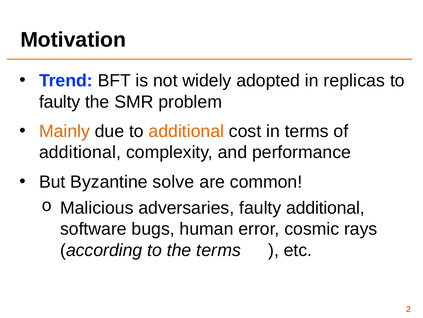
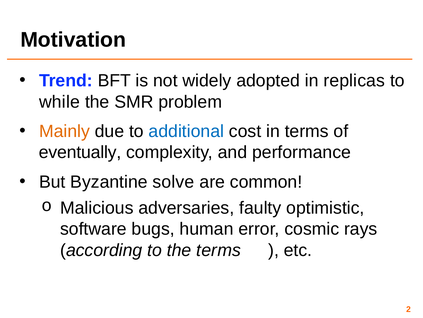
faulty: faulty -> while (59, 102)
additional colour: orange -> blue (186, 131)
additional: additional -> eventually (80, 152)
faulty additional: additional -> optimistic (325, 207)
